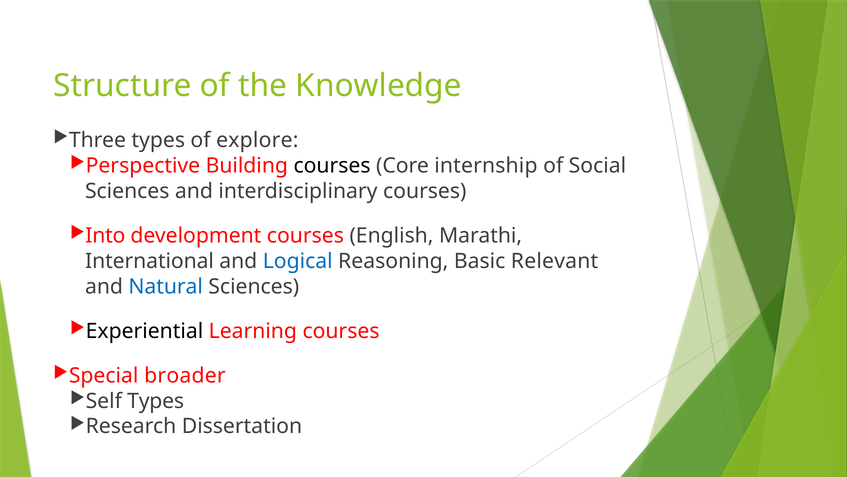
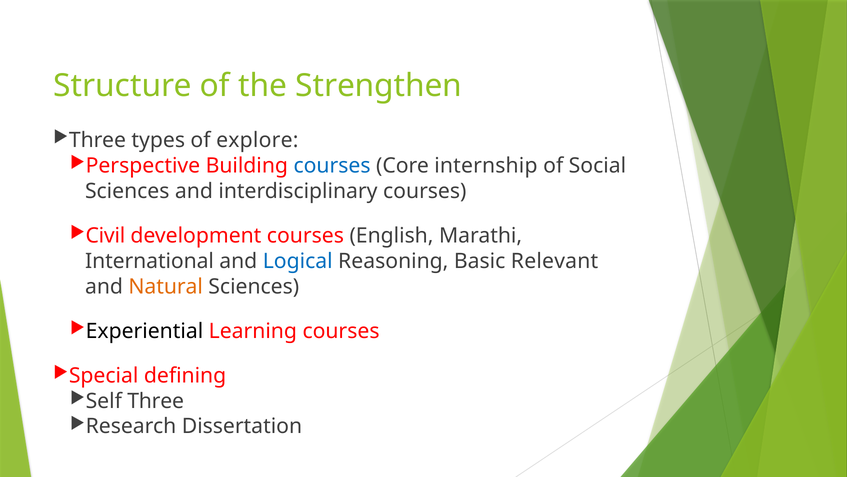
Knowledge: Knowledge -> Strengthen (379, 86)
courses colour: black -> blue (332, 166)
Into: Into -> Civil (105, 235)
Natural colour: blue -> orange (166, 286)
broader: broader -> defining (185, 375)
Self Types: Types -> Three (156, 401)
